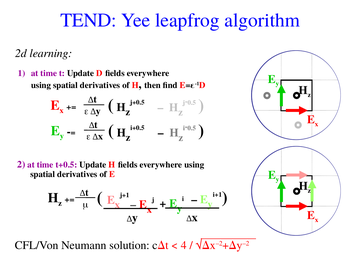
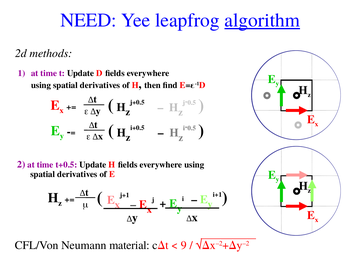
TEND: TEND -> NEED (88, 20)
algorithm underline: none -> present (262, 20)
learning: learning -> methods (51, 53)
solution: solution -> material (130, 245)
4: 4 -> 9 (184, 245)
